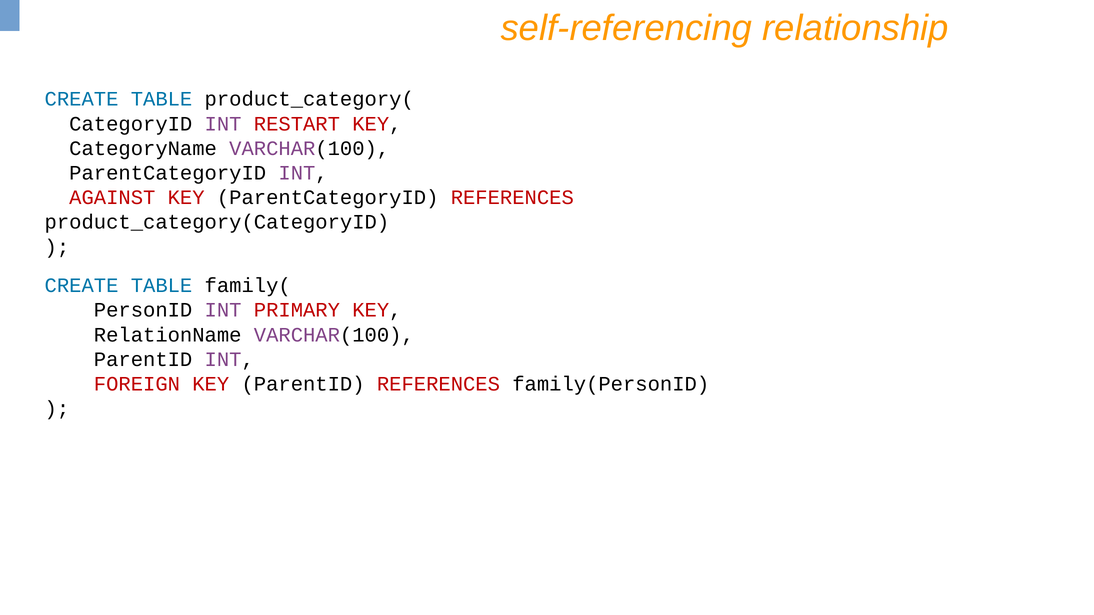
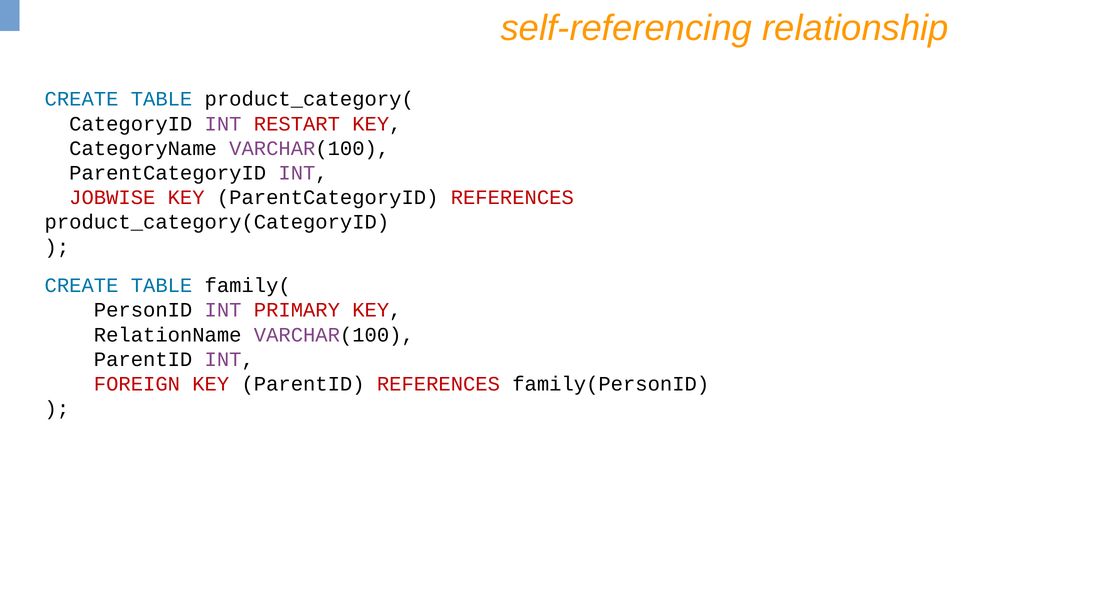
AGAINST: AGAINST -> JOBWISE (112, 198)
